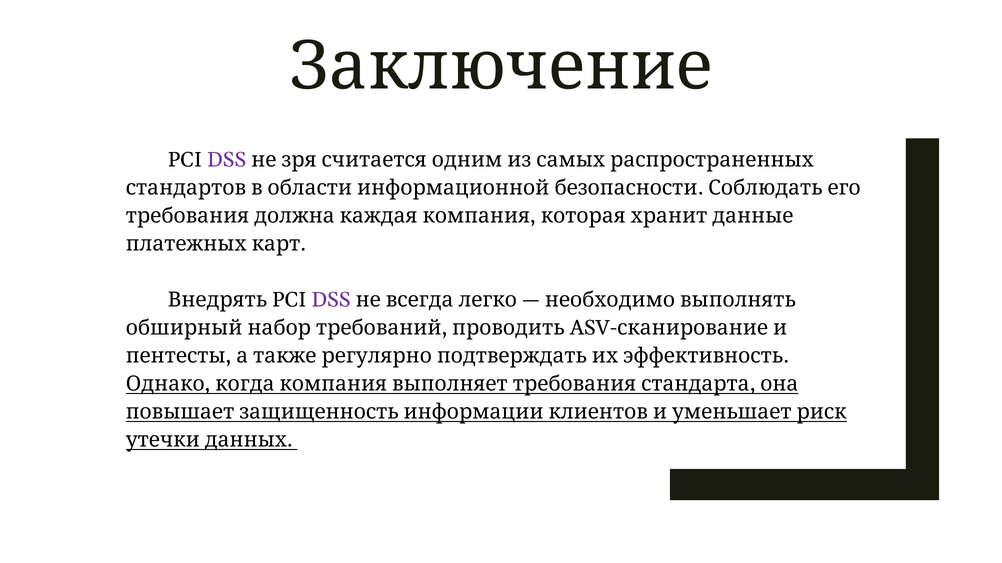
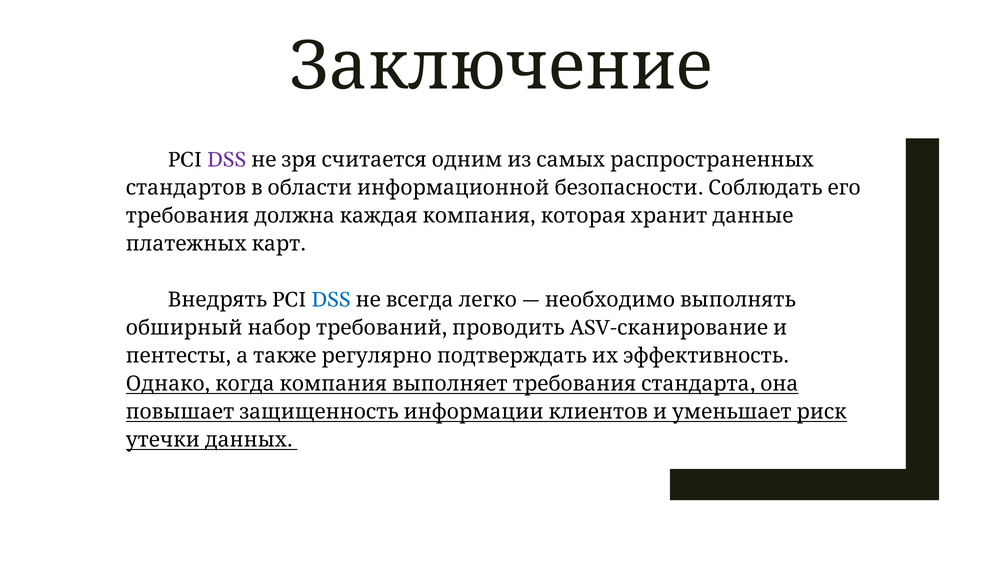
DSS colour: purple -> blue (331, 300)
